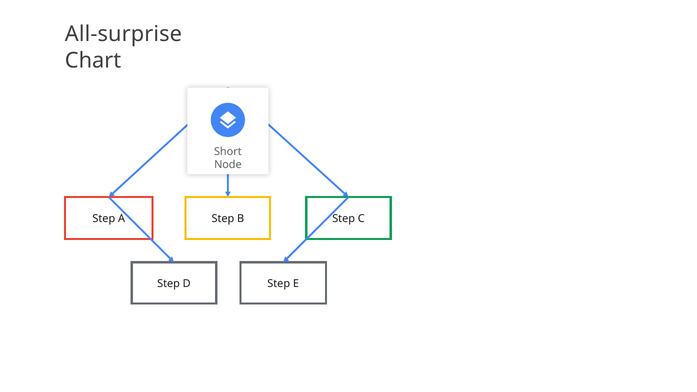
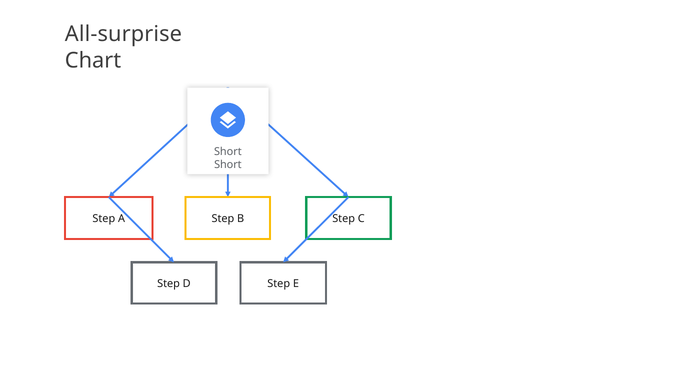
Node: Node -> Short (228, 165)
